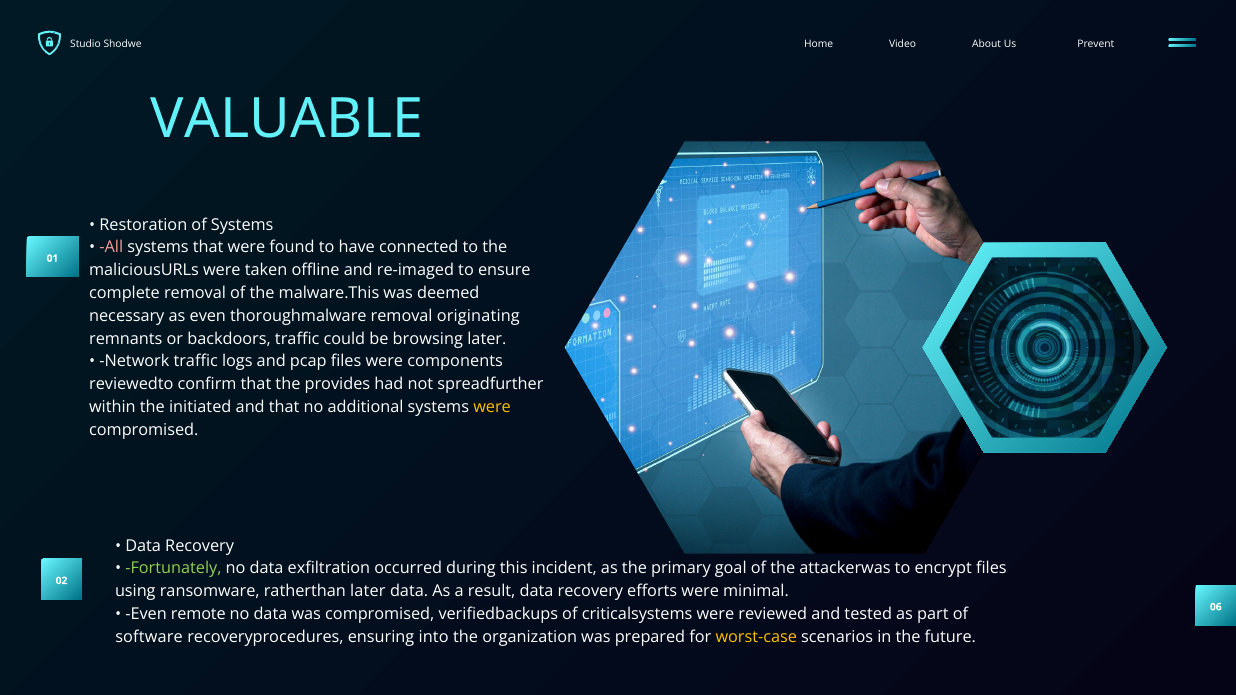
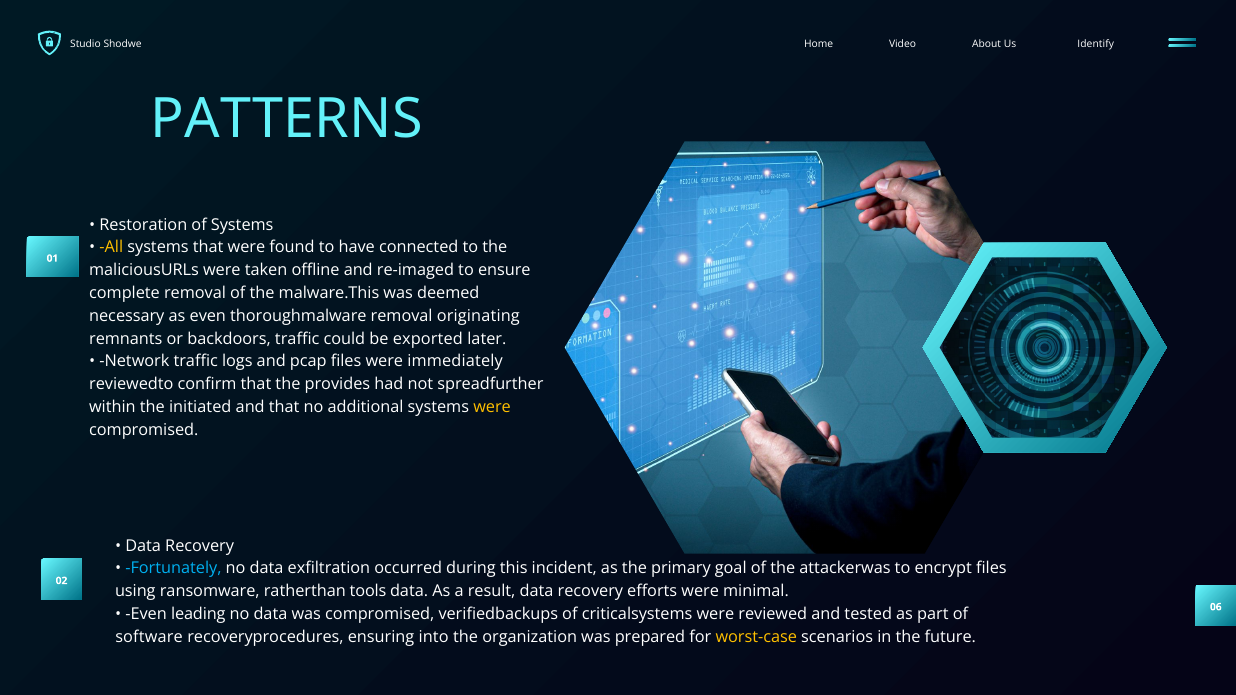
Prevent: Prevent -> Identify (1096, 44)
VALUABLE: VALUABLE -> PATTERNS (287, 120)
All colour: pink -> yellow (111, 248)
browsing: browsing -> exported (428, 339)
components: components -> immediately (455, 362)
Fortunately colour: light green -> light blue (173, 569)
ratherthan later: later -> tools (368, 592)
remote: remote -> leading (198, 614)
